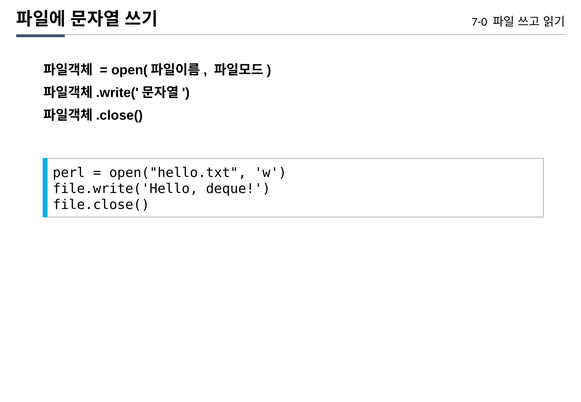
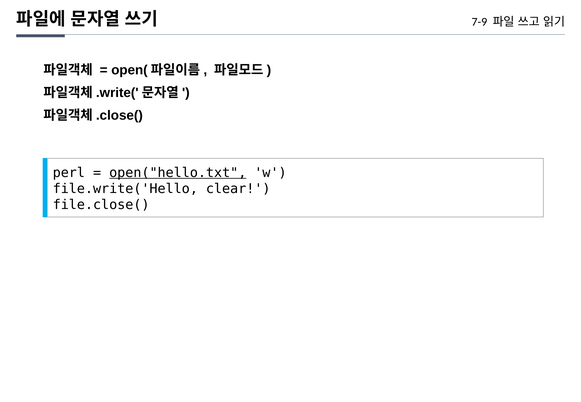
7-0: 7-0 -> 7-9 (479, 22)
open("hello.txt underline: none -> present (178, 173)
deque: deque -> clear (238, 189)
